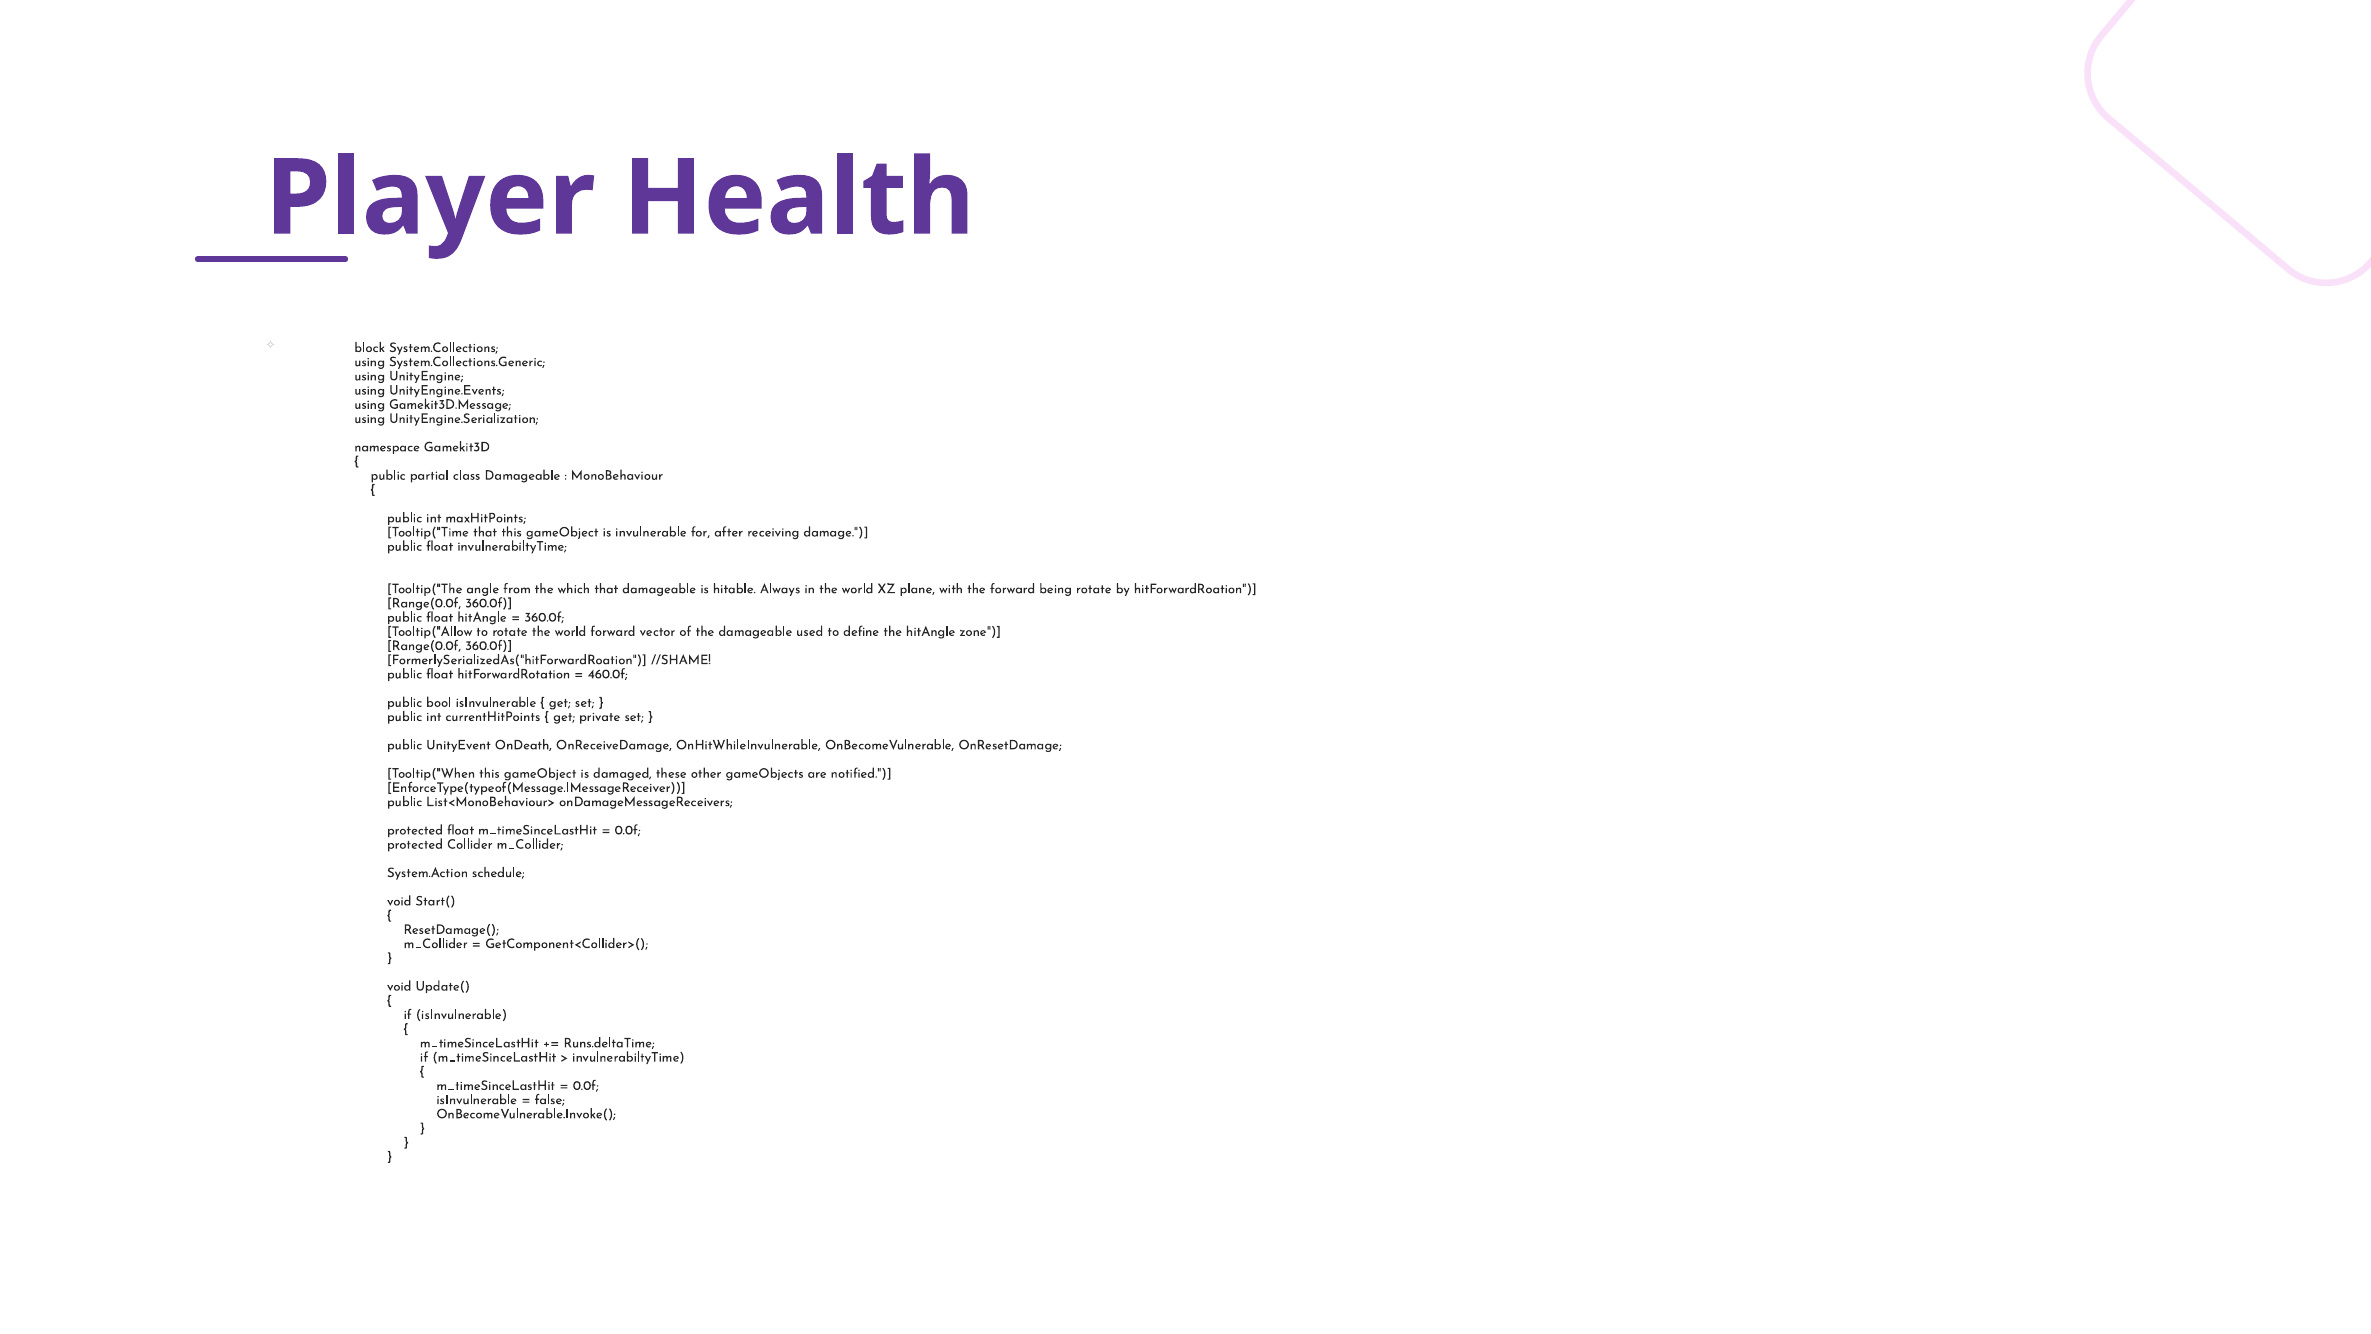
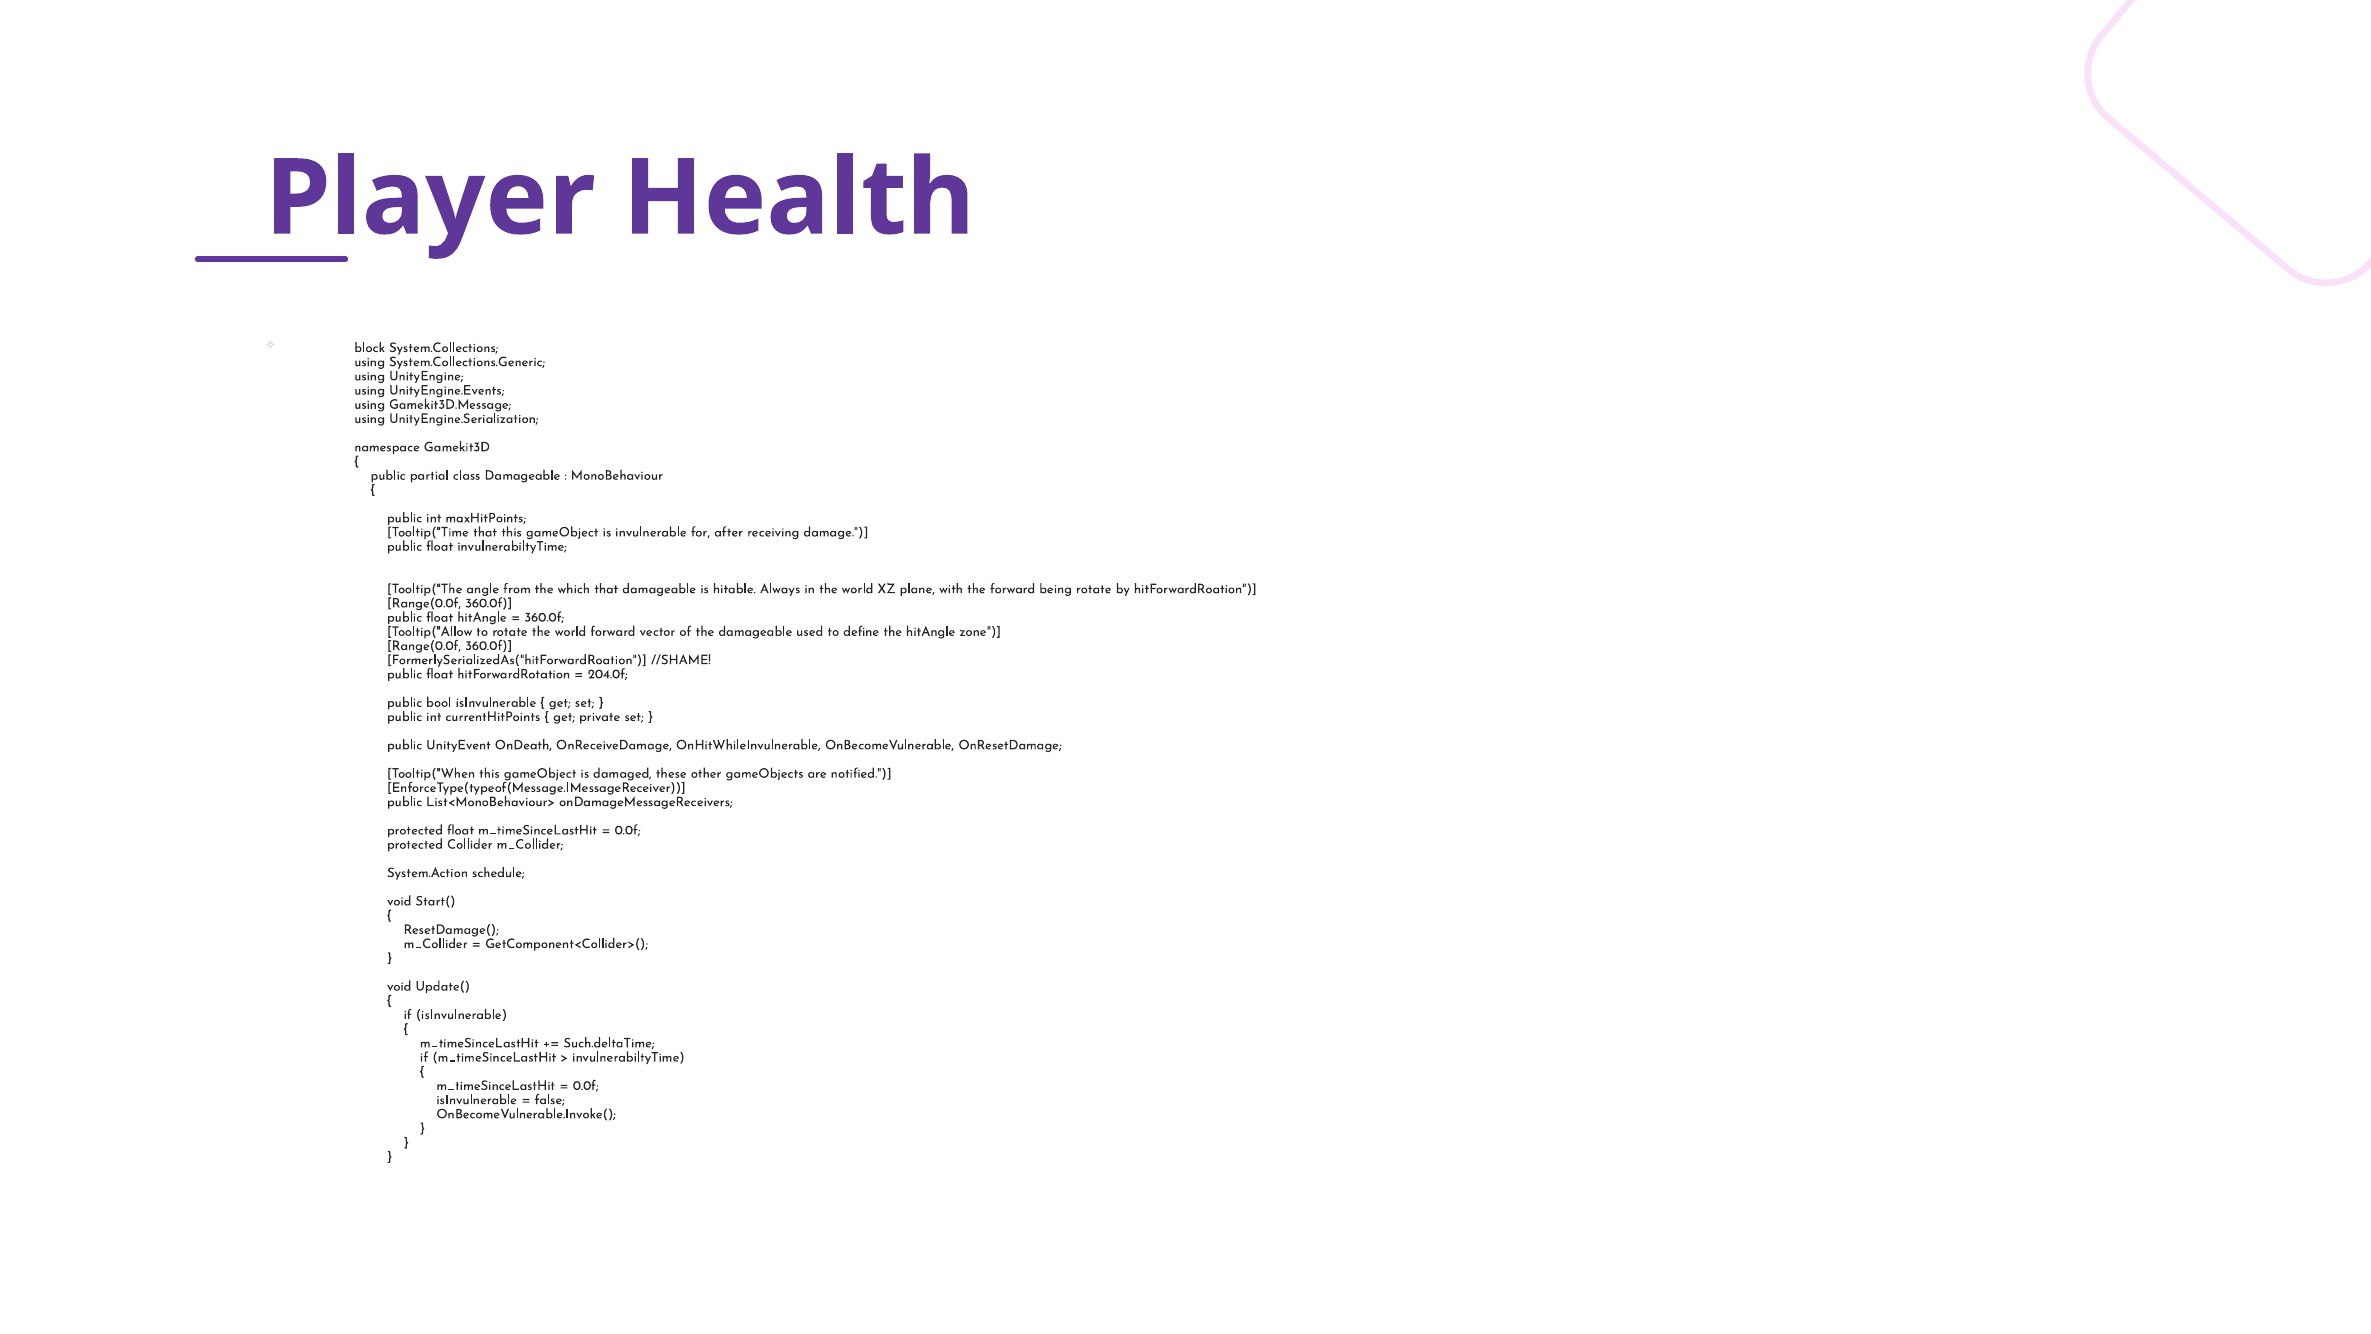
460.0f: 460.0f -> 204.0f (608, 674)
Runs.deltaTime: Runs.deltaTime -> Such.deltaTime (609, 1043)
